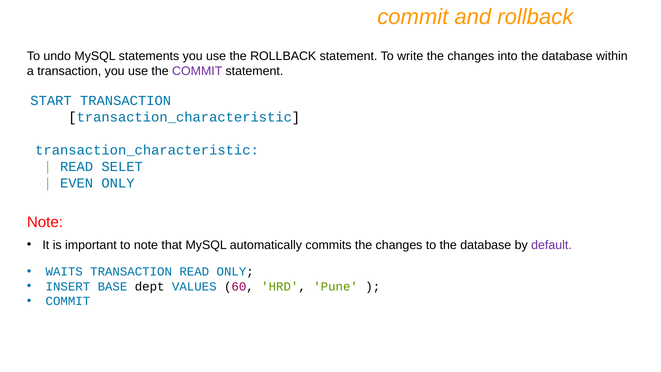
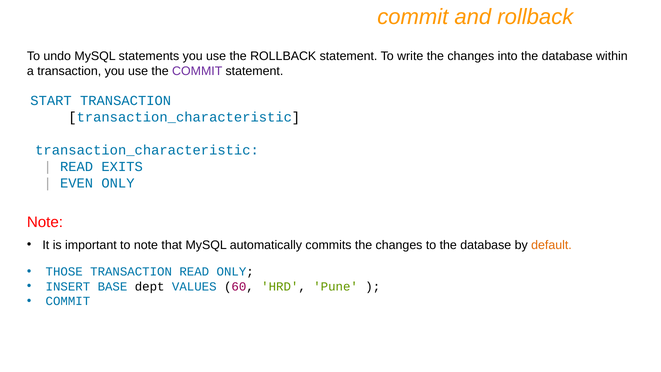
SELET: SELET -> EXITS (122, 167)
default colour: purple -> orange (551, 245)
WAITS: WAITS -> THOSE (64, 271)
